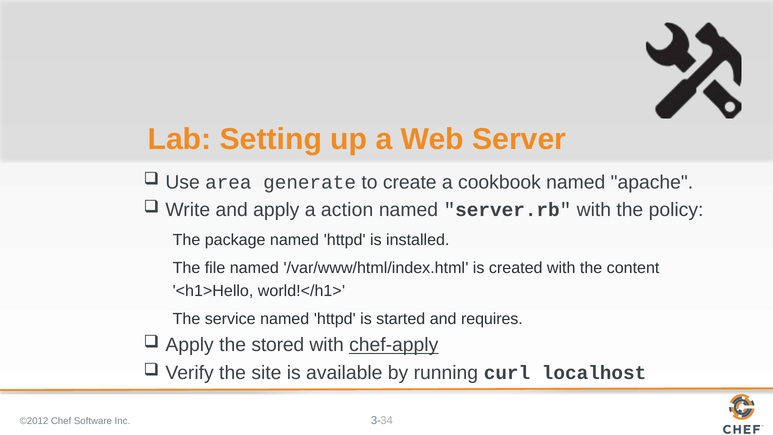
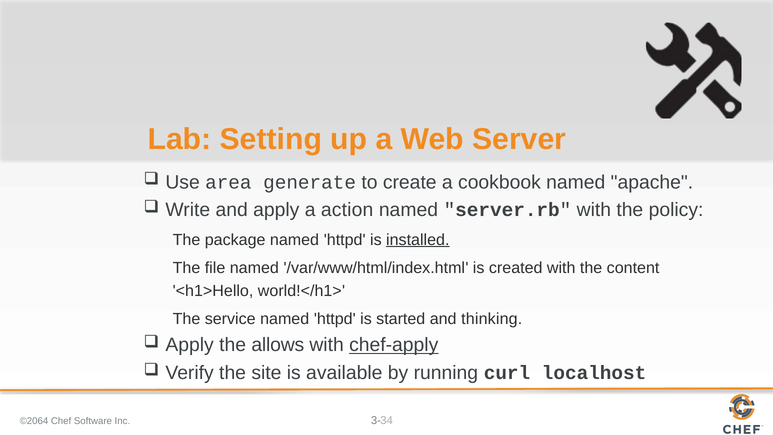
installed underline: none -> present (418, 240)
requires: requires -> thinking (492, 319)
stored: stored -> allows (278, 345)
©2012: ©2012 -> ©2064 (34, 421)
